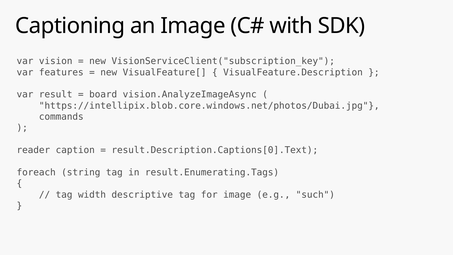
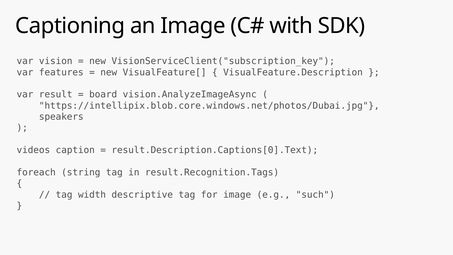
commands: commands -> speakers (61, 117)
reader: reader -> videos (33, 150)
result.Enumerating.Tags: result.Enumerating.Tags -> result.Recognition.Tags (212, 172)
